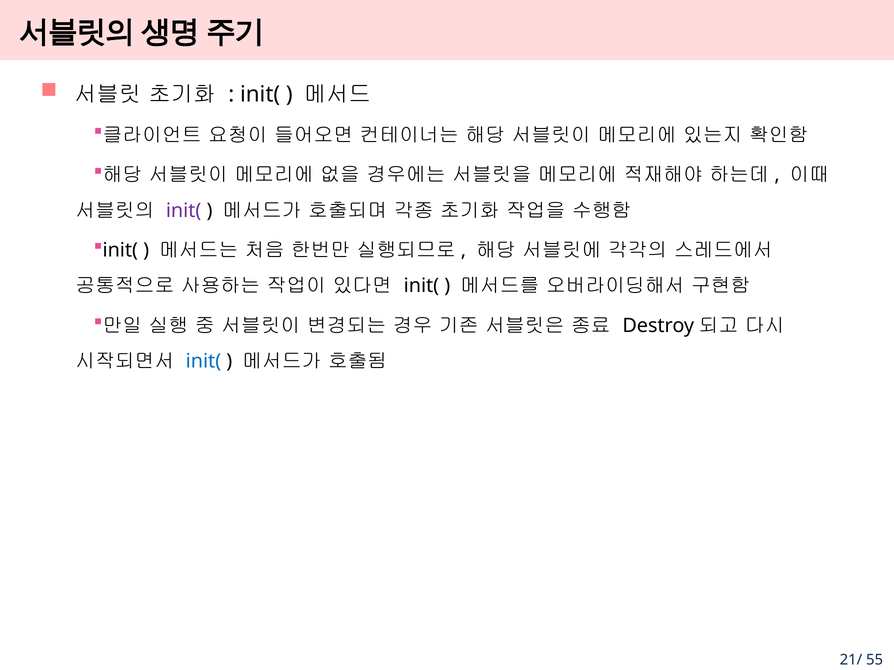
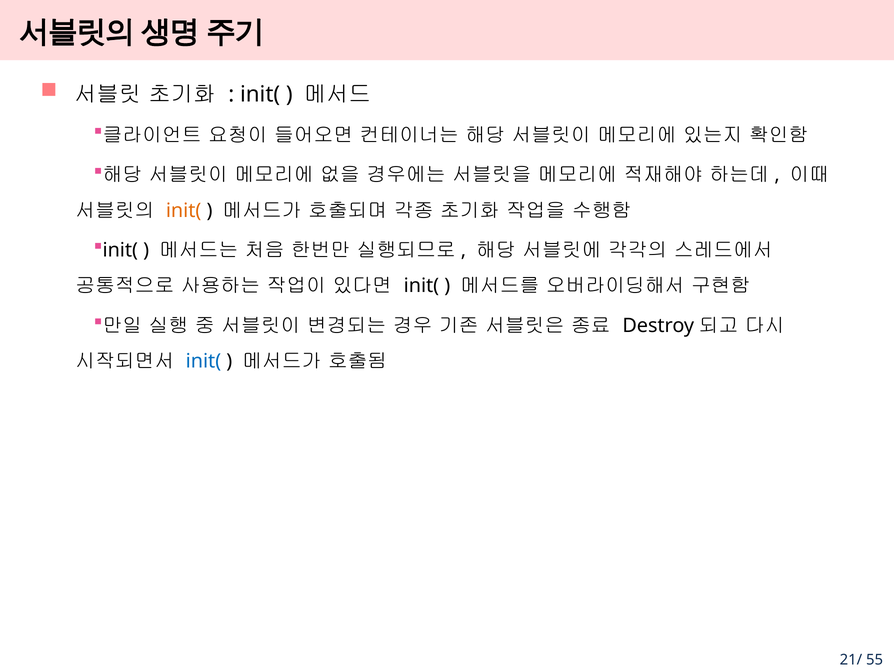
init( colour: purple -> orange (184, 211)
